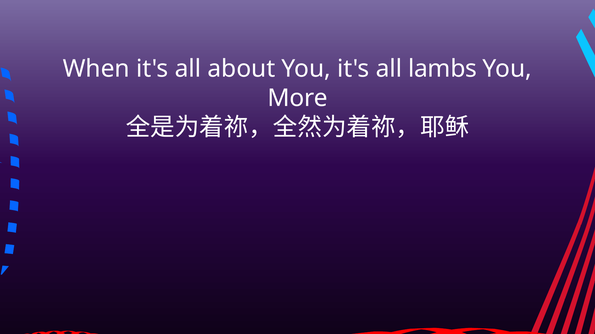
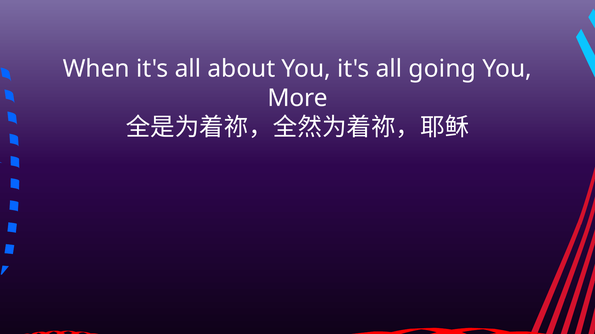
lambs: lambs -> going (442, 69)
